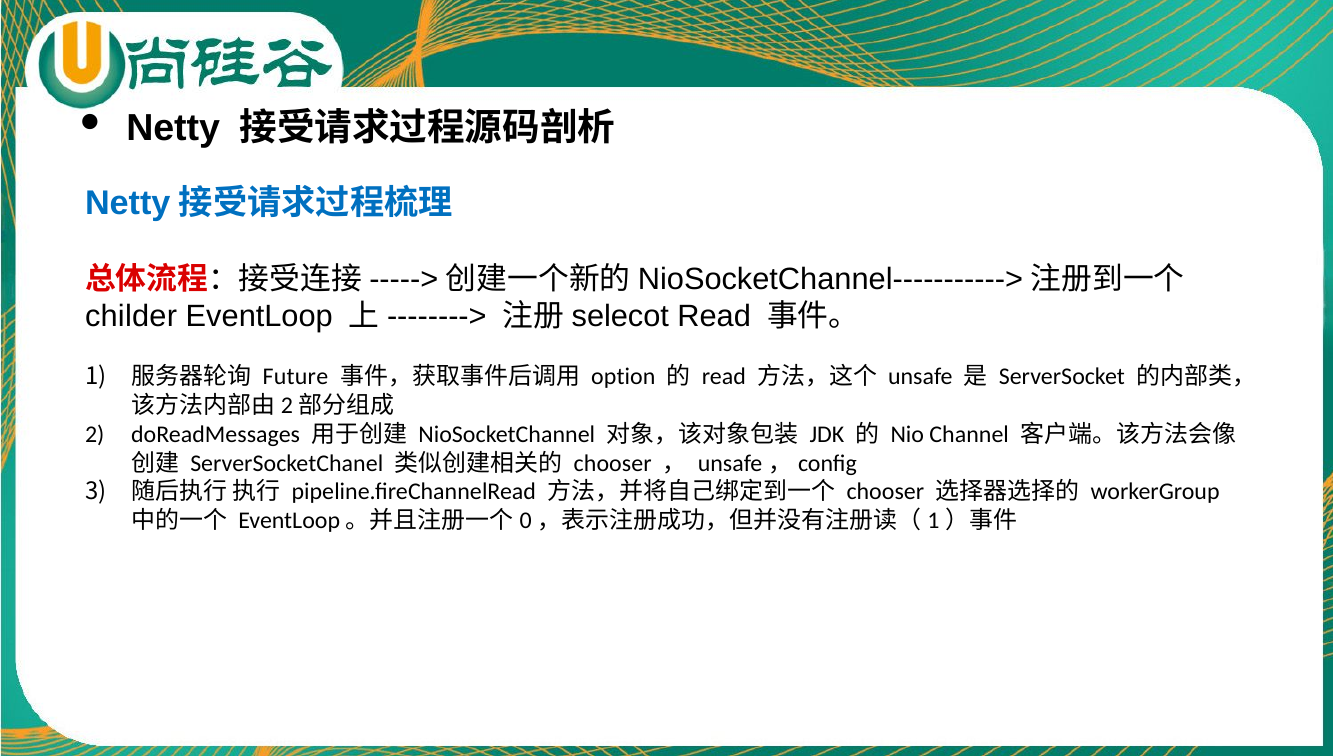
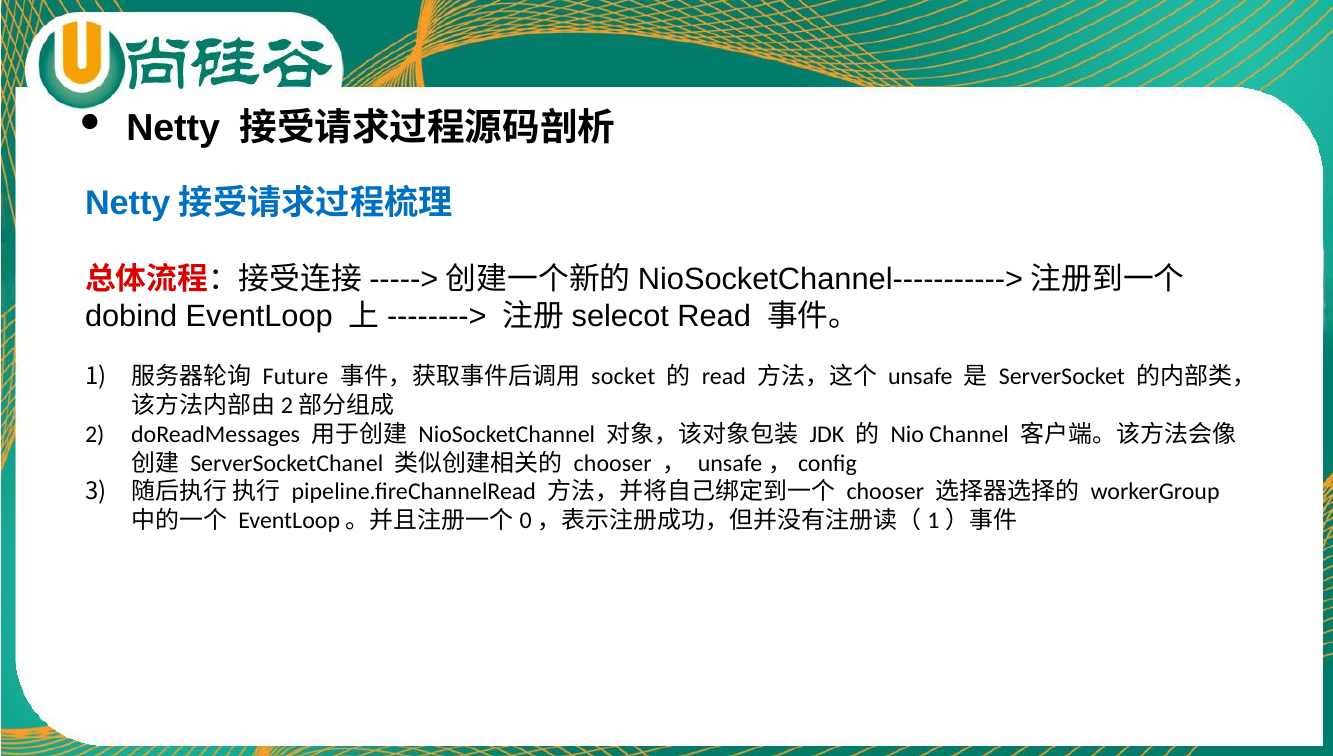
childer: childer -> dobind (131, 316)
option: option -> socket (623, 377)
